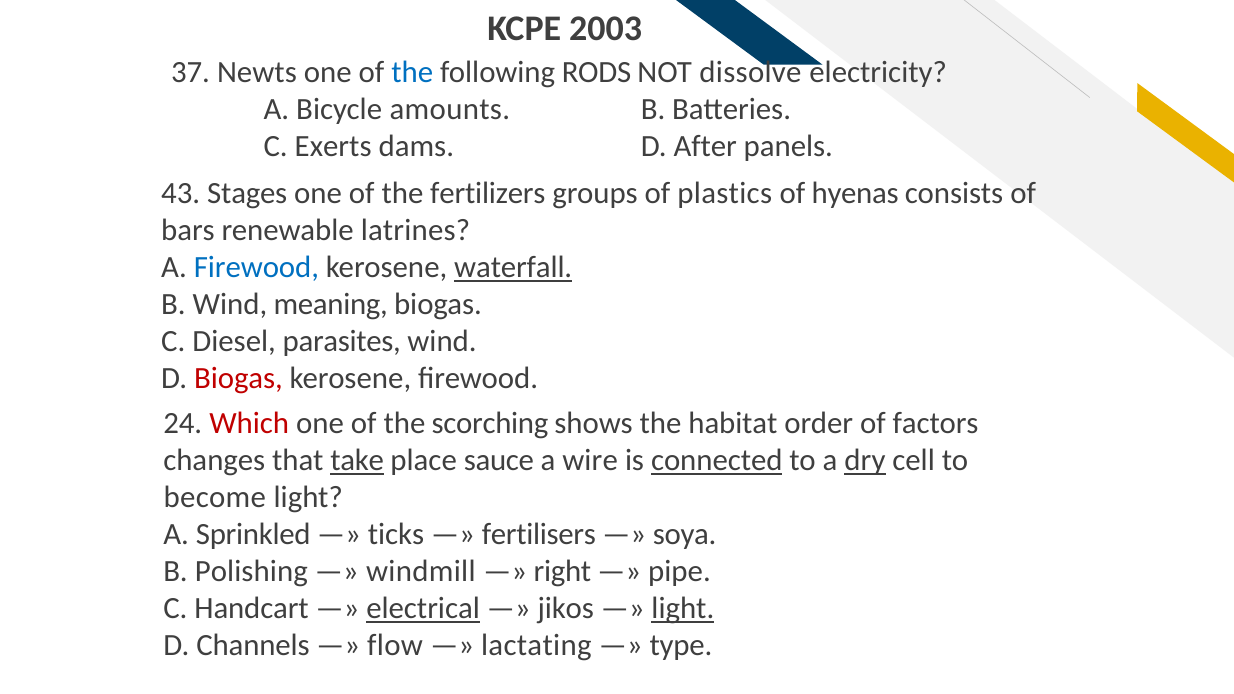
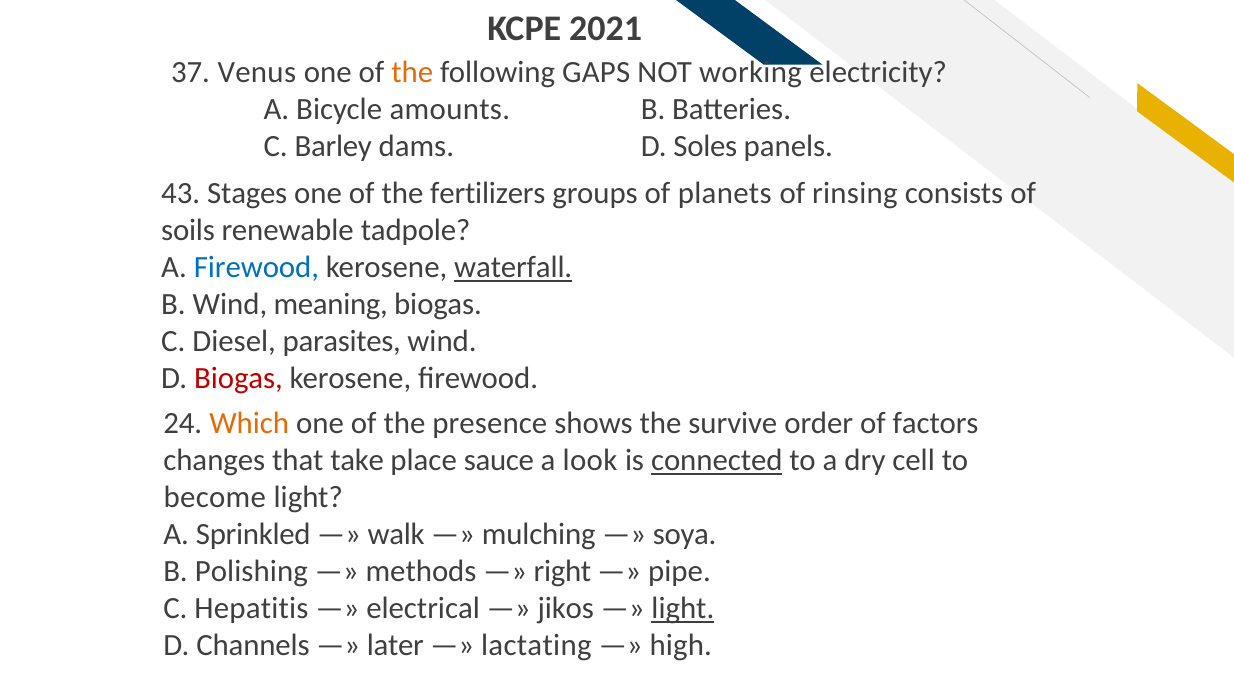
2003: 2003 -> 2021 (606, 29)
Newts: Newts -> Venus (257, 72)
the colour: blue -> orange (412, 72)
RODS: RODS -> GAPS (596, 72)
dissolve: dissolve -> working (750, 72)
Exerts: Exerts -> Barley (333, 146)
After: After -> Soles (705, 146)
plastics: plastics -> planets (725, 193)
hyenas: hyenas -> rinsing (855, 193)
bars: bars -> soils (188, 230)
latrines: latrines -> tadpole (416, 230)
Which colour: red -> orange (249, 424)
scorching: scorching -> presence (490, 424)
habitat: habitat -> survive (733, 424)
take underline: present -> none (357, 461)
wire: wire -> look (590, 461)
dry underline: present -> none (865, 461)
ticks: ticks -> walk (396, 535)
fertilisers: fertilisers -> mulching (539, 535)
windmill: windmill -> methods (421, 572)
Handcart: Handcart -> Hepatitis (251, 609)
electrical underline: present -> none (423, 609)
flow: flow -> later (395, 646)
type: type -> high (681, 646)
